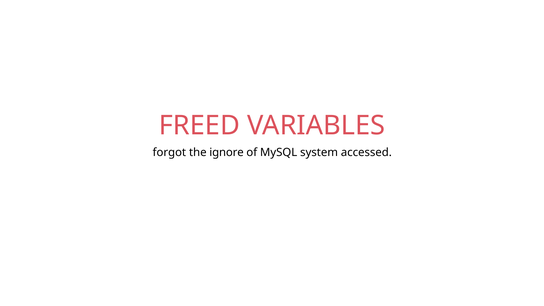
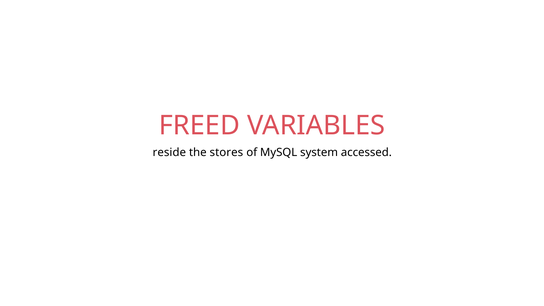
forgot: forgot -> reside (169, 152)
ignore: ignore -> stores (226, 152)
